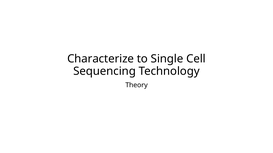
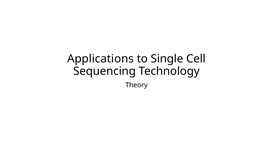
Characterize: Characterize -> Applications (101, 59)
